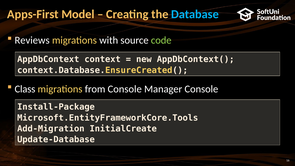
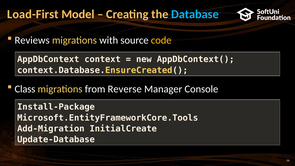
Apps-First: Apps-First -> Load-First (33, 14)
code colour: light green -> yellow (161, 40)
from Console: Console -> Reverse (125, 89)
